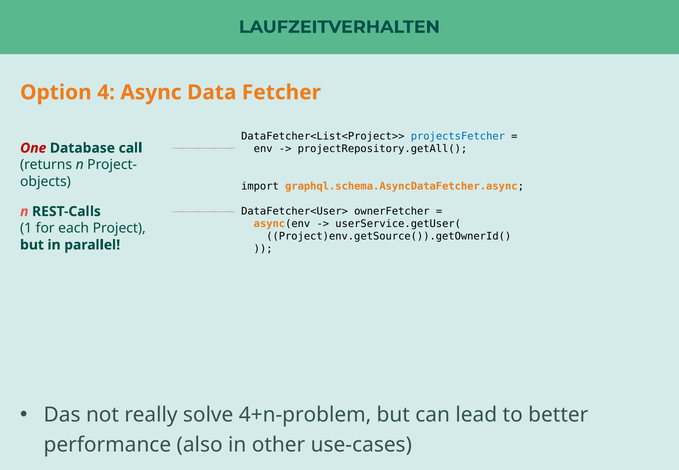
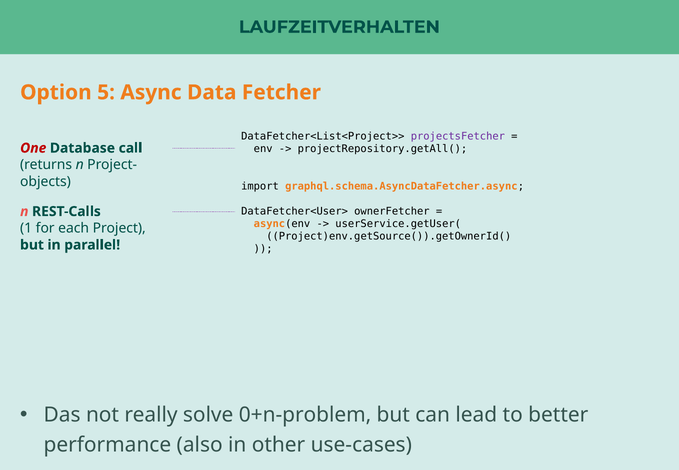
4: 4 -> 5 (106, 92)
projectsFetcher colour: blue -> purple (458, 136)
4+n-problem: 4+n-problem -> 0+n-problem (305, 415)
